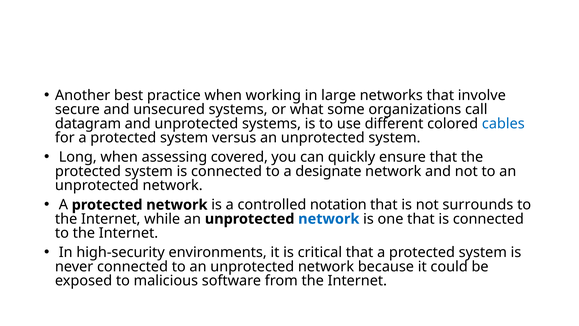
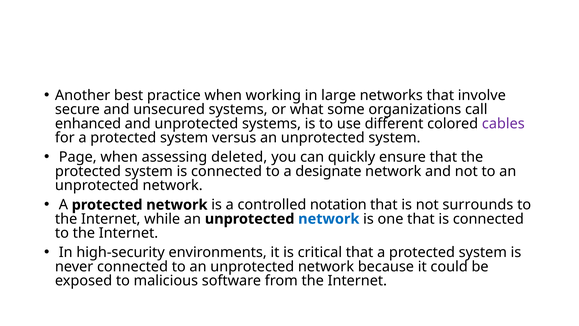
datagram: datagram -> enhanced (88, 123)
cables colour: blue -> purple (503, 123)
Long: Long -> Page (78, 157)
covered: covered -> deleted (239, 157)
